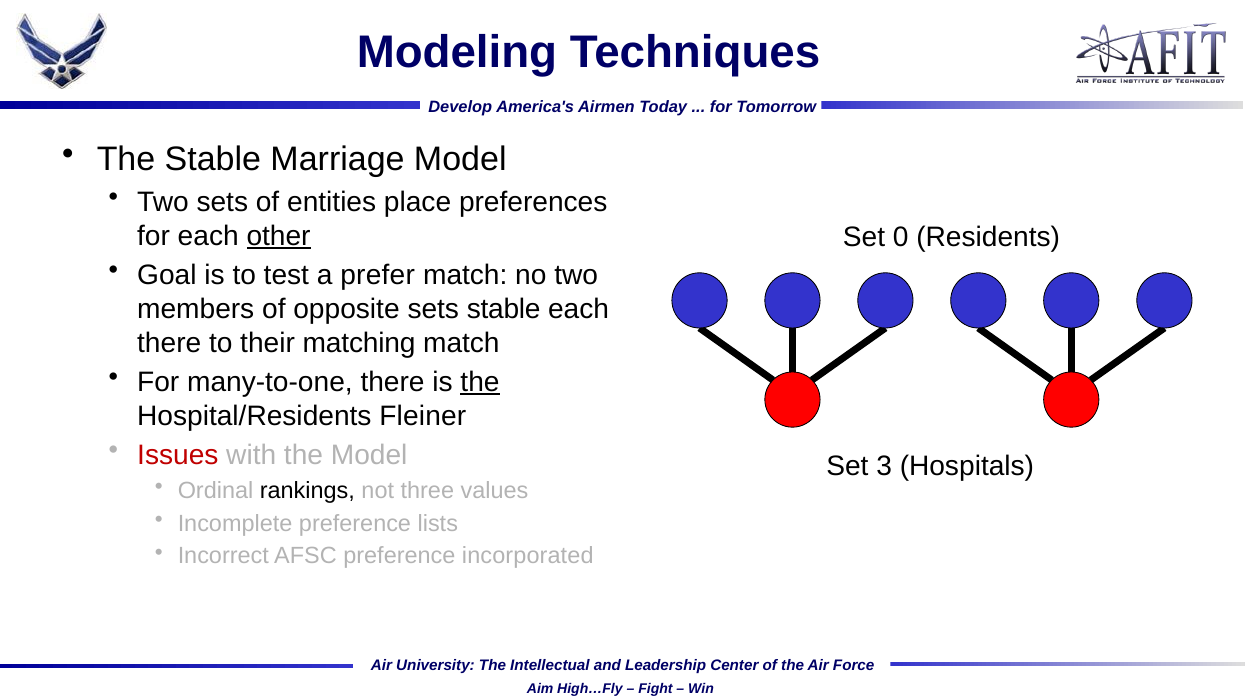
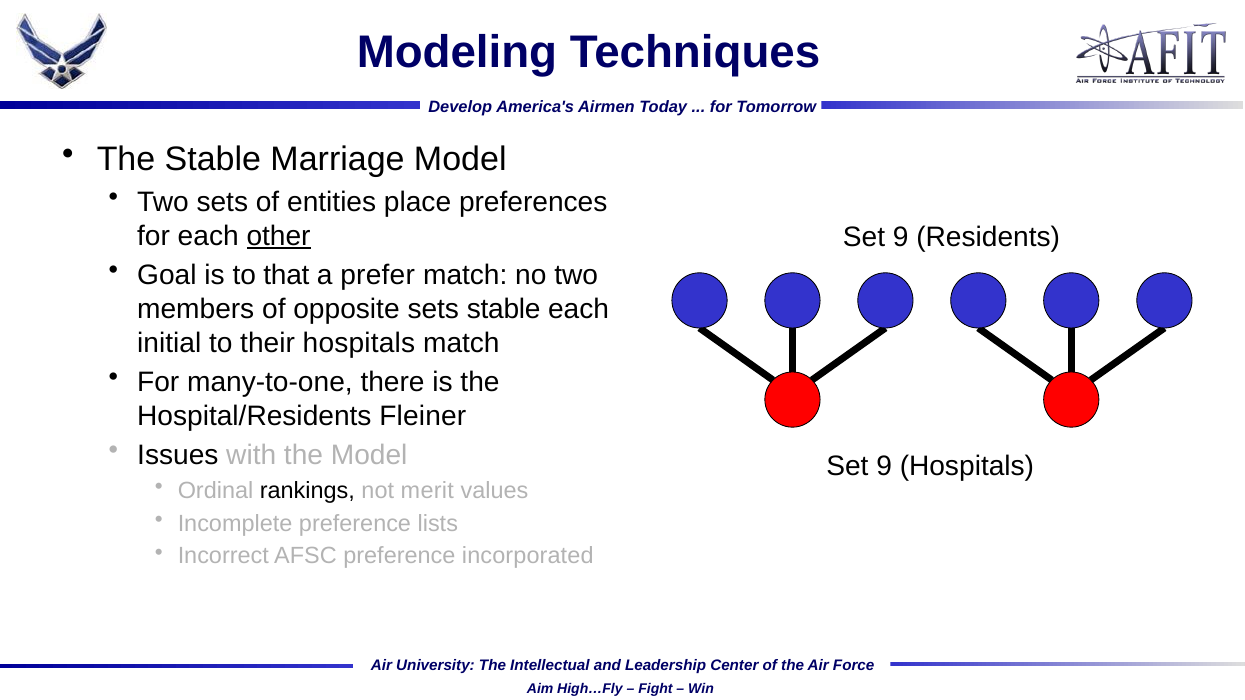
0: 0 -> 9 (901, 237)
test: test -> that (286, 275)
there: there -> initial (169, 343)
their matching: matching -> hospitals (359, 343)
the underline: present -> none (480, 382)
Issues colour: red -> black (178, 455)
3: 3 -> 9 (884, 467)
three: three -> merit (427, 491)
